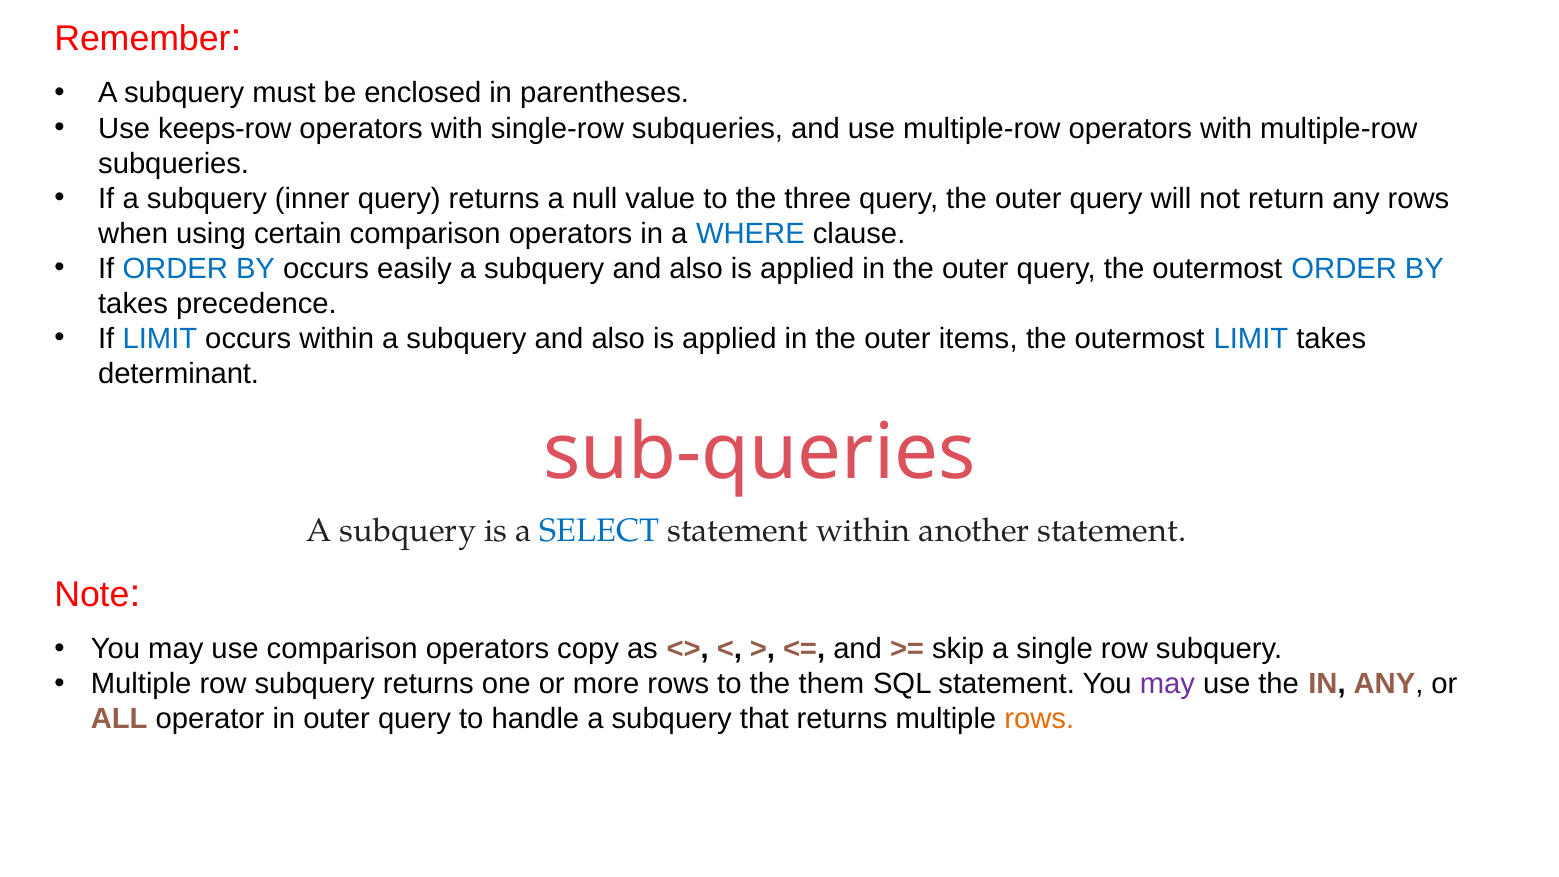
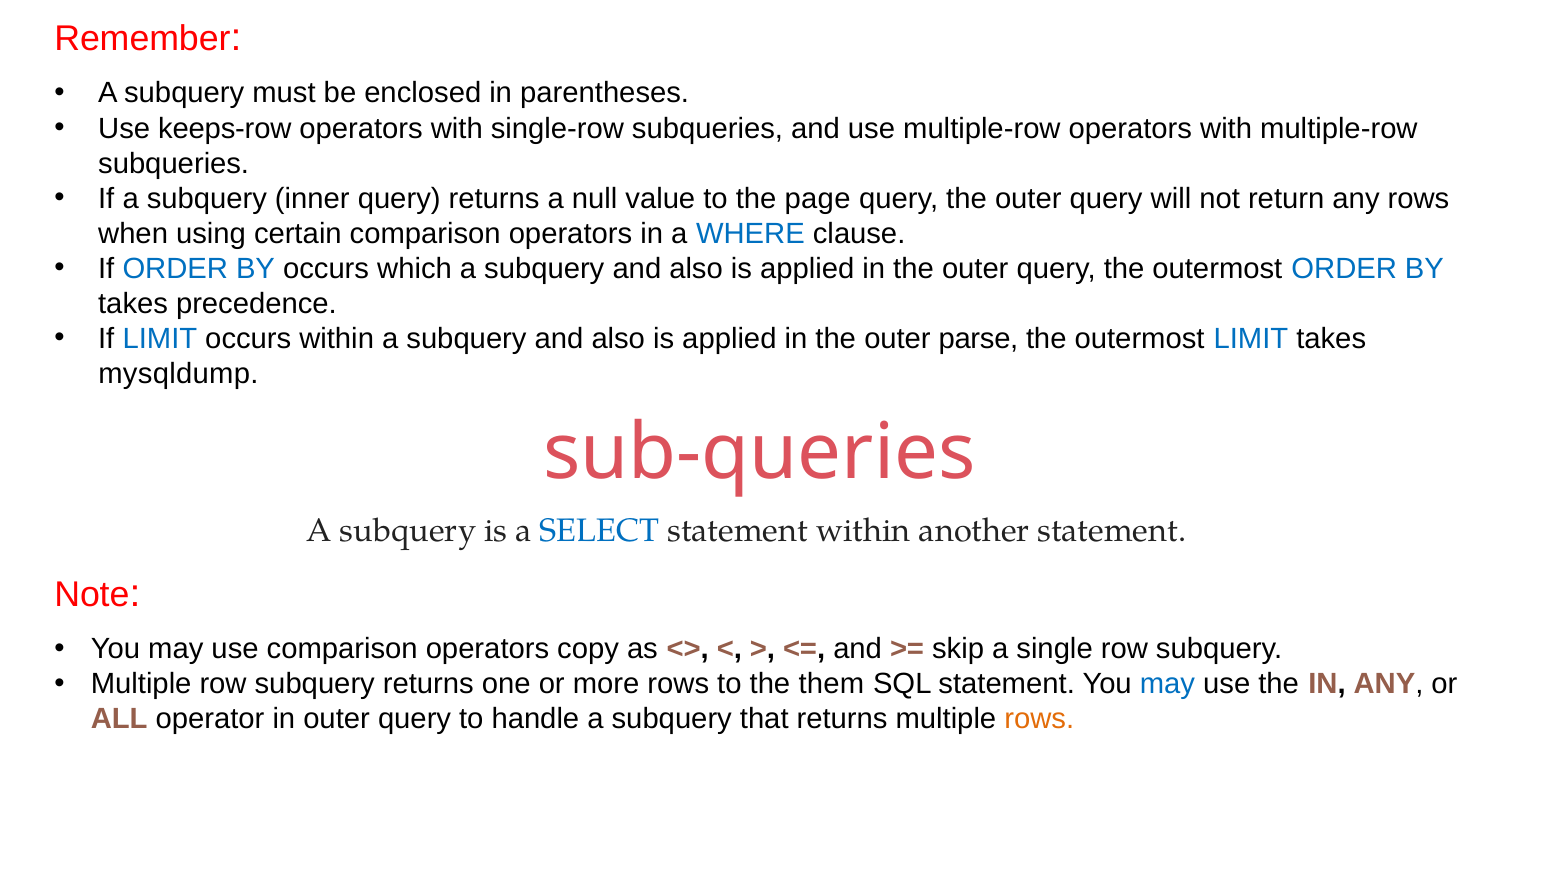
three: three -> page (818, 199)
easily: easily -> which (415, 269)
items: items -> parse (978, 339)
determinant: determinant -> mysqldump (178, 374)
may colour: purple -> blue (1167, 684)
